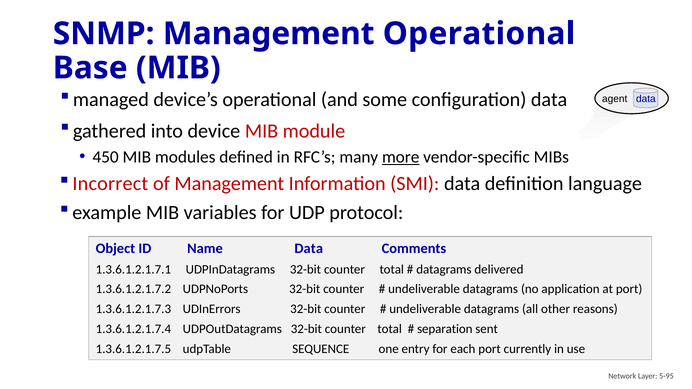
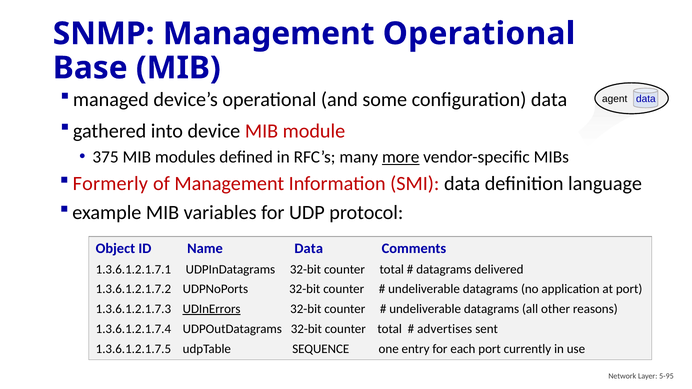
450: 450 -> 375 (106, 157)
Incorrect: Incorrect -> Formerly (110, 184)
UDInErrors underline: none -> present (212, 309)
separation: separation -> advertises (445, 329)
